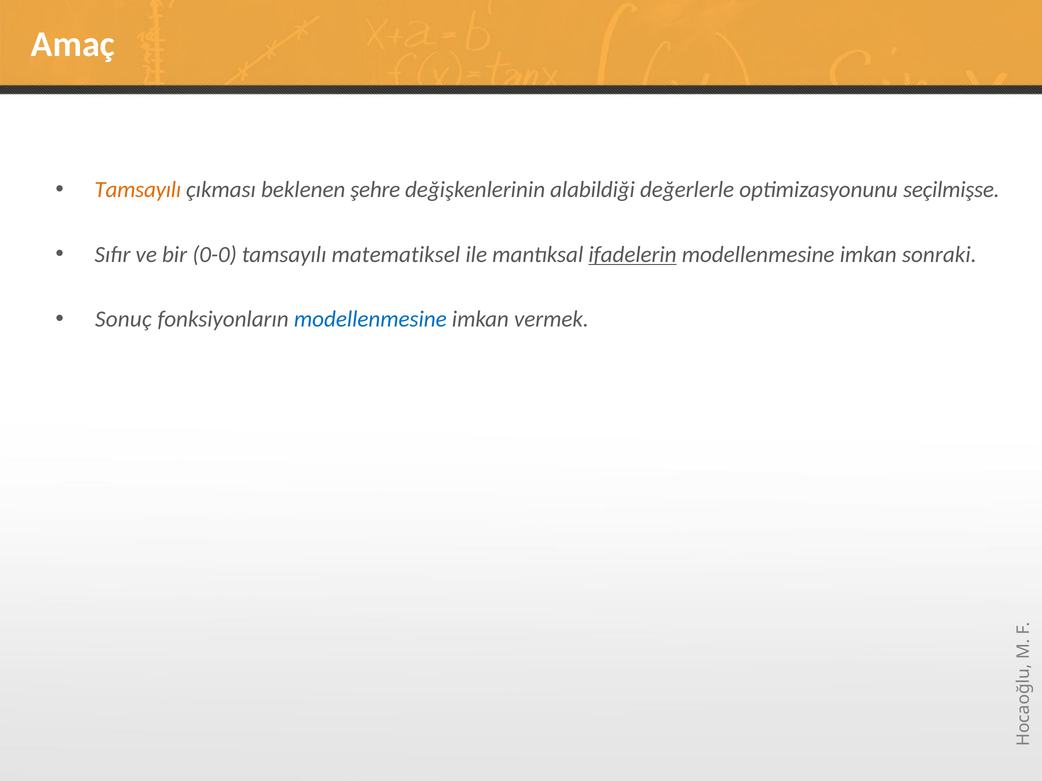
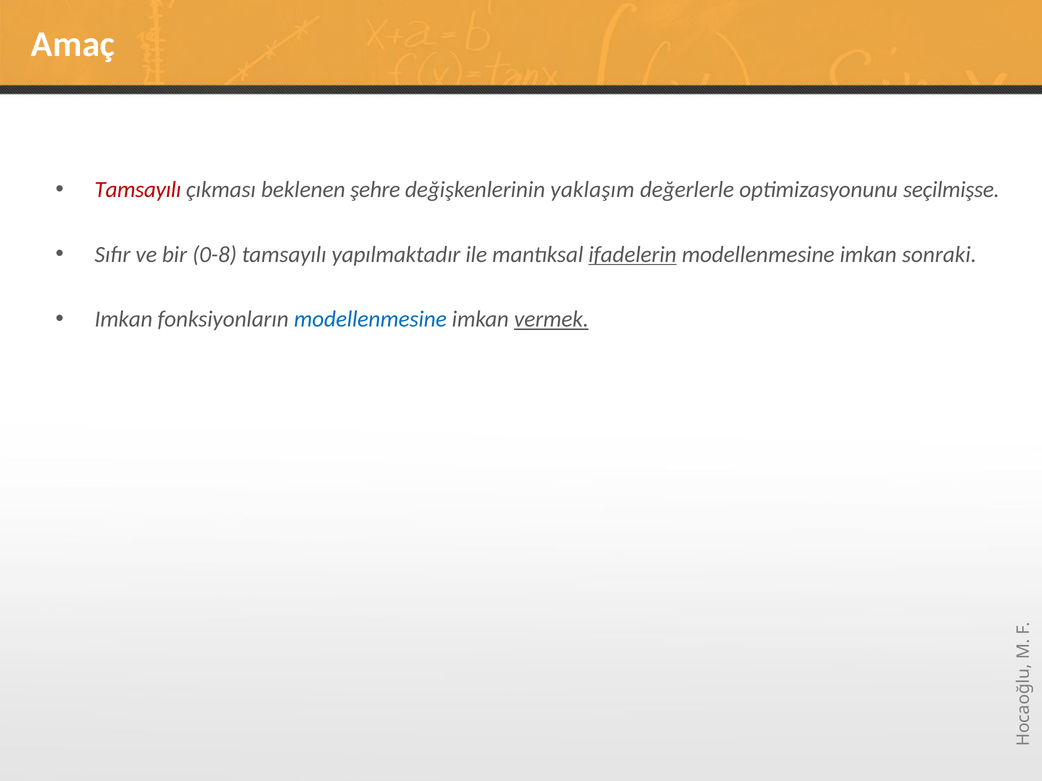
Tamsayılı colour: orange -> red (138, 190)
alabildiği: alabildiği -> yaklaşım (592, 190)
0-0: 0-0 -> 0-8 (215, 255)
matematiksel: matematiksel -> yapılmaktadır (396, 255)
Sonuç: Sonuç -> Imkan (124, 320)
vermek underline: none -> present (551, 320)
